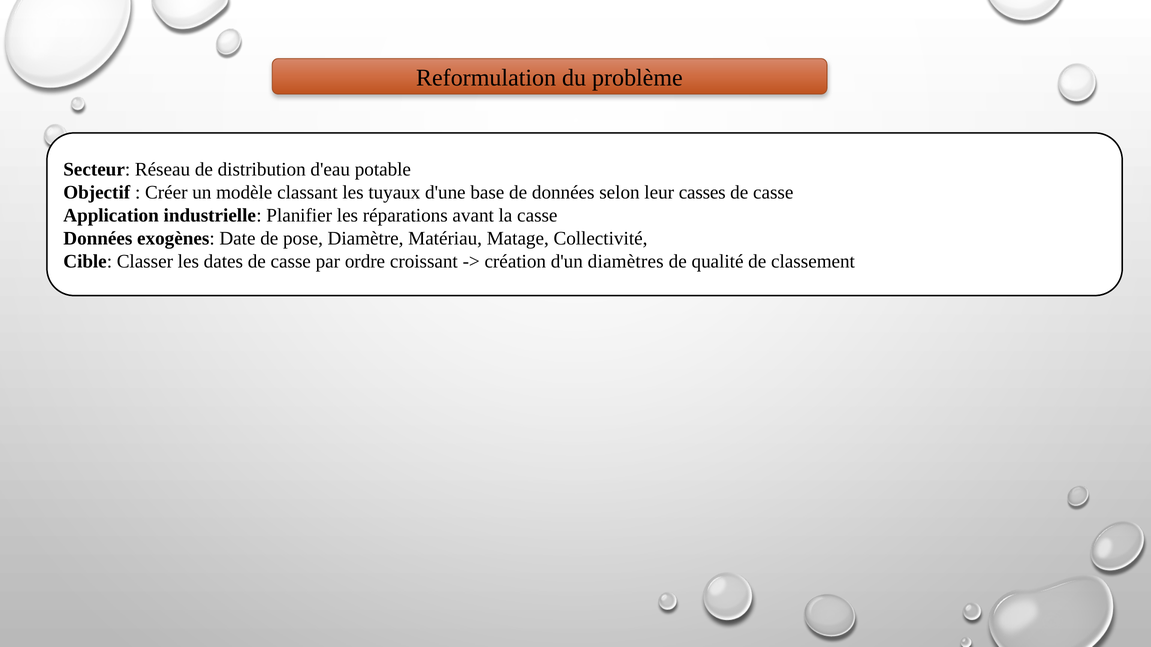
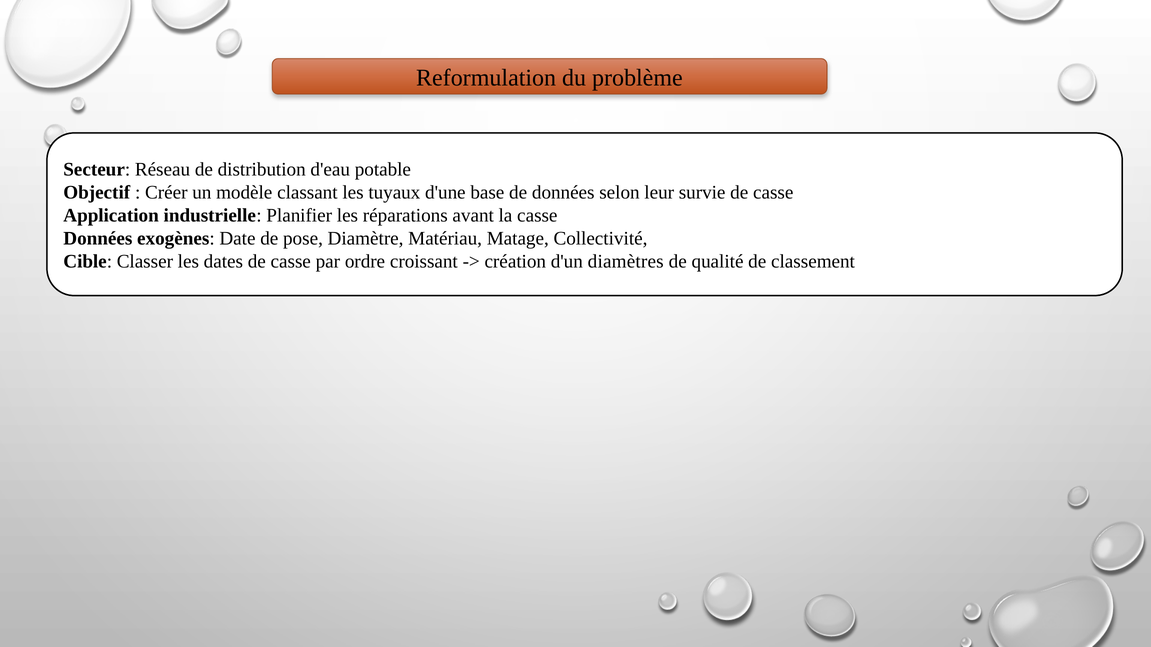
casses: casses -> survie (702, 193)
